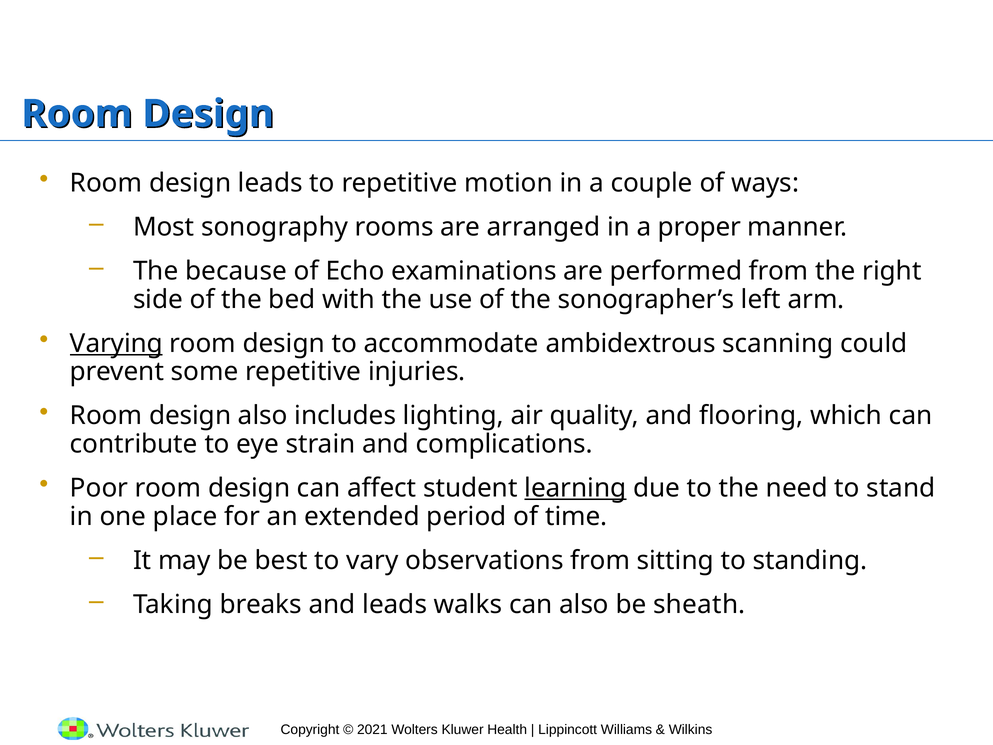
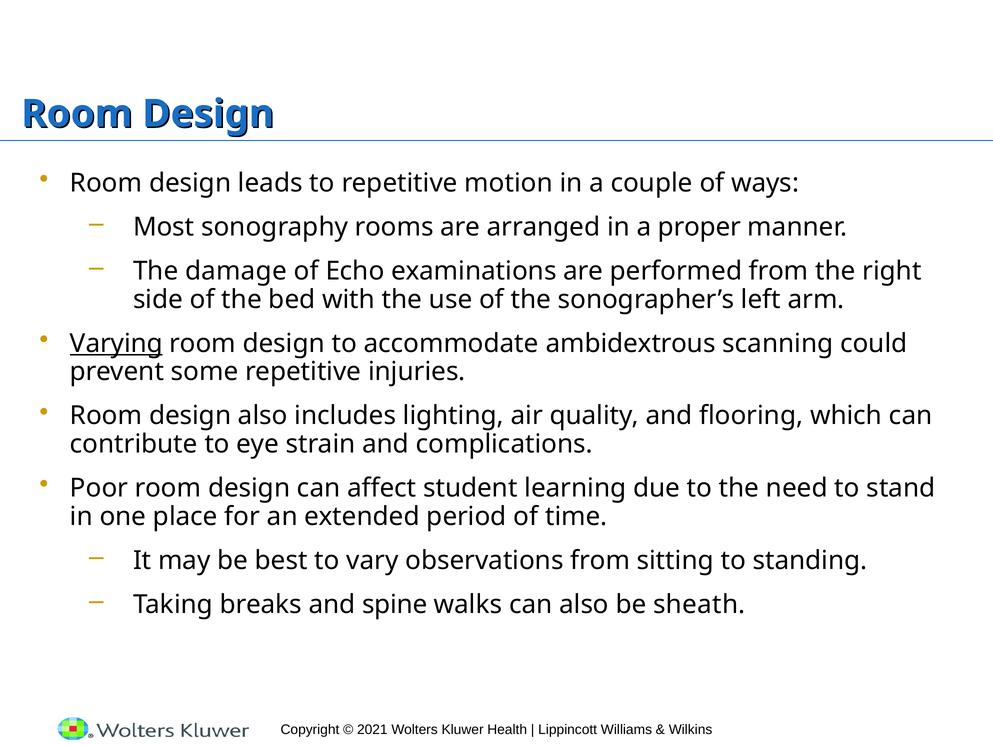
because: because -> damage (236, 271)
learning underline: present -> none (575, 488)
and leads: leads -> spine (395, 604)
